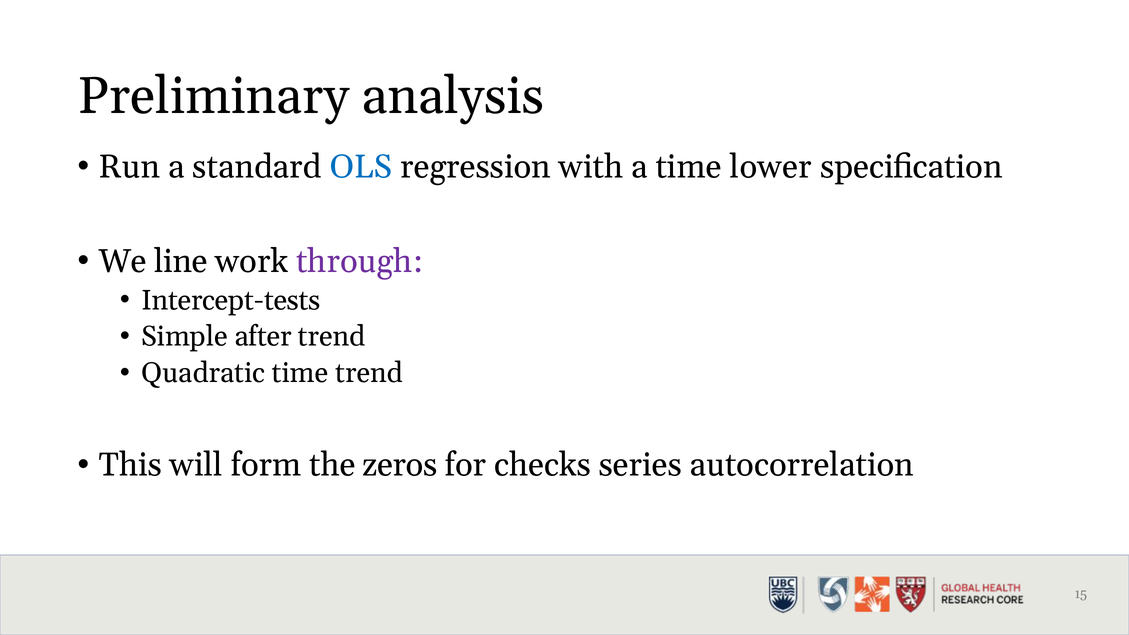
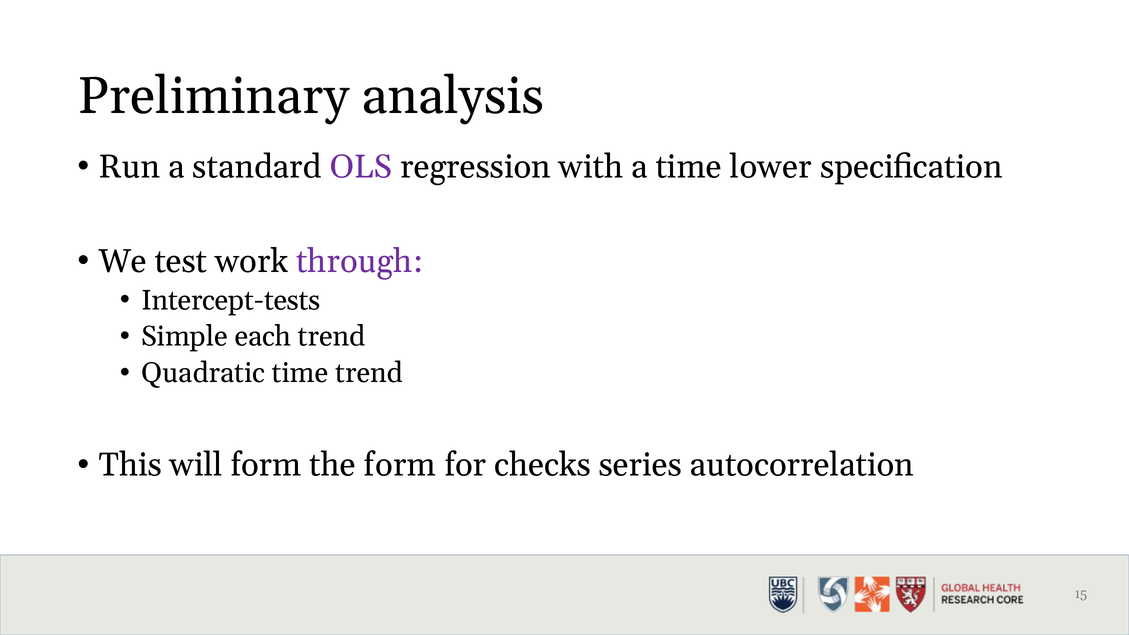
OLS colour: blue -> purple (361, 167)
line: line -> test (181, 261)
after: after -> each (263, 337)
the zeros: zeros -> form (400, 465)
